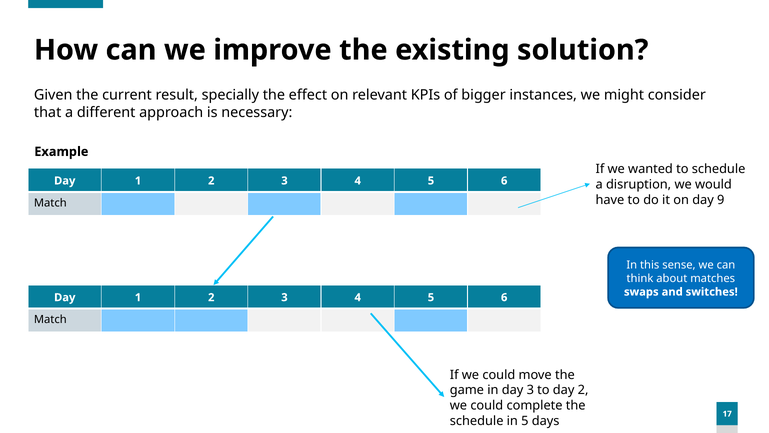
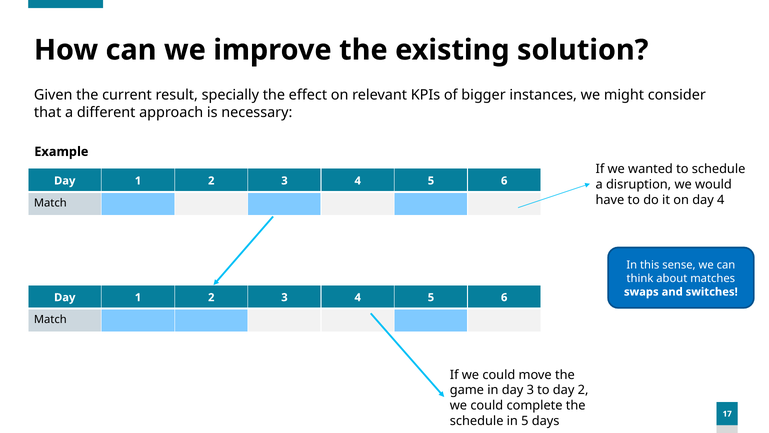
day 9: 9 -> 4 (721, 200)
